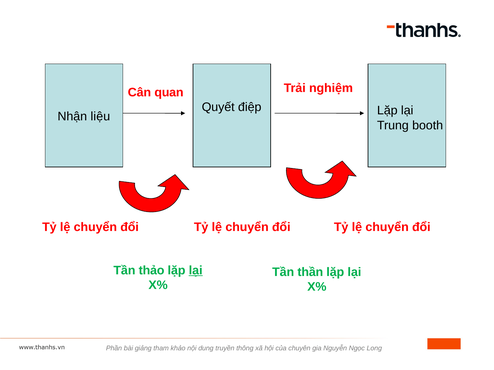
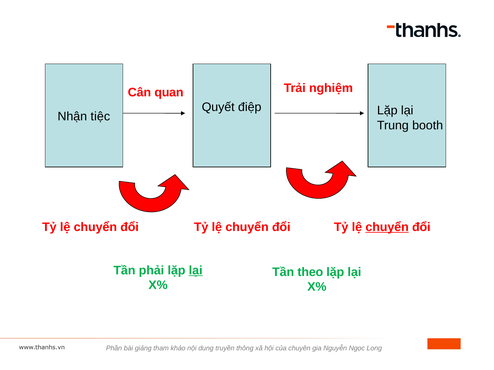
liệu: liệu -> tiệc (100, 116)
chuyển underline: none -> present (387, 227)
thảo: thảo -> phải (151, 271)
thần: thần -> theo (310, 272)
